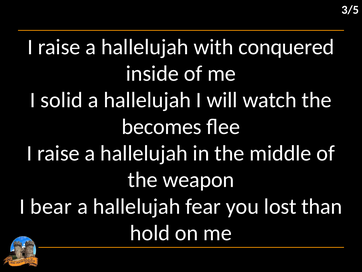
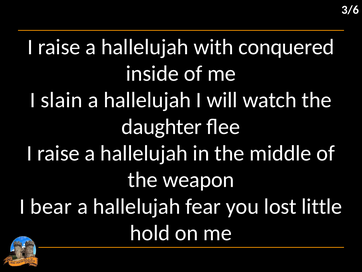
3/5: 3/5 -> 3/6 (350, 10)
solid: solid -> slain (62, 100)
becomes: becomes -> daughter (162, 127)
than: than -> little (322, 206)
